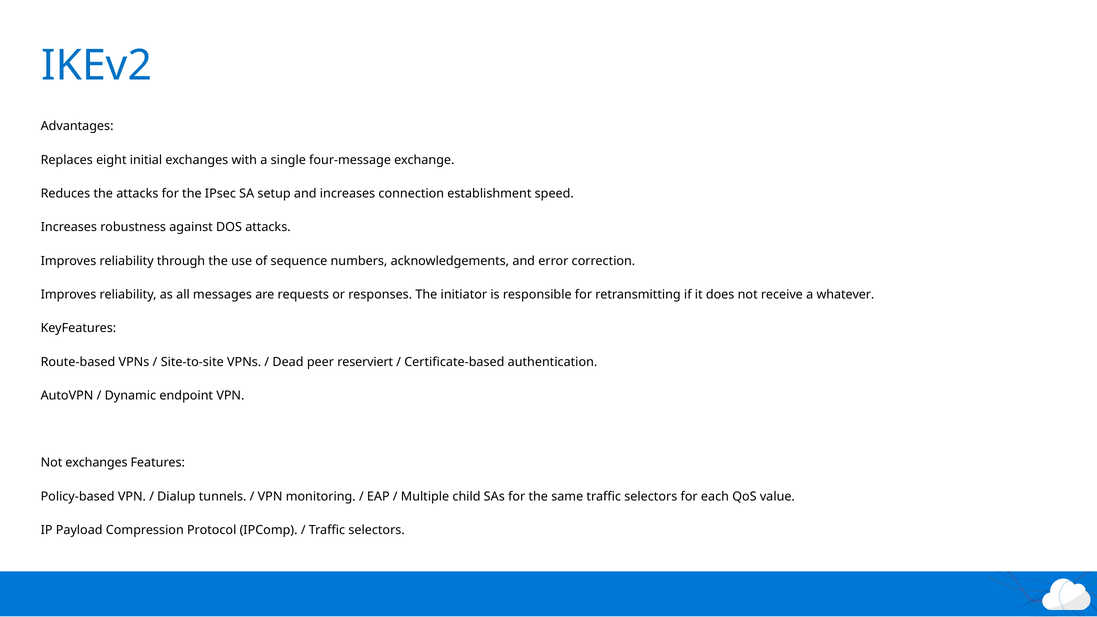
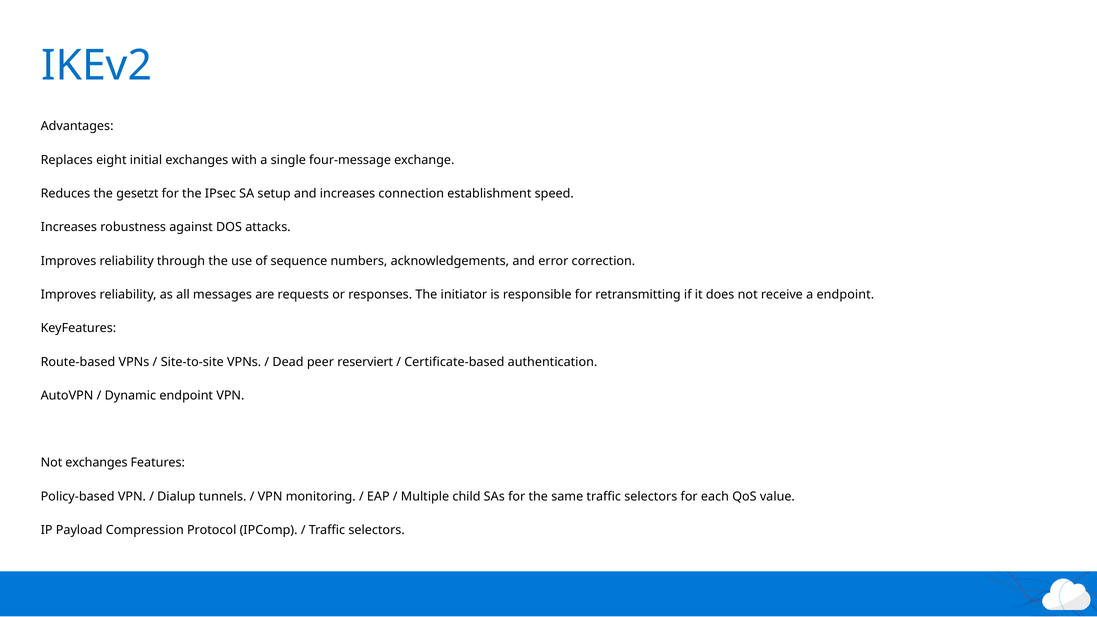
the attacks: attacks -> gesetzt (137, 194)
a whatever: whatever -> endpoint (845, 295)
